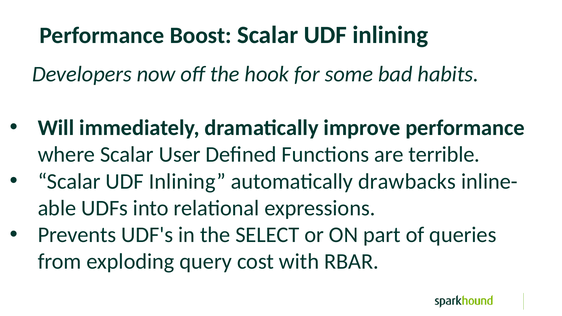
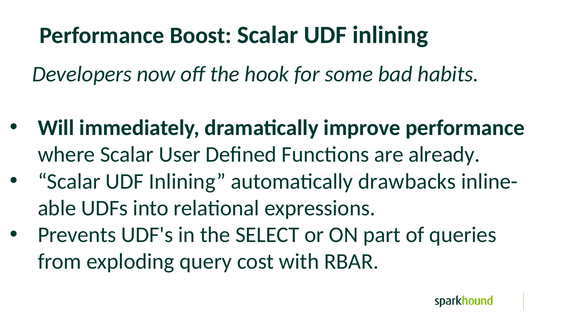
terrible: terrible -> already (444, 155)
